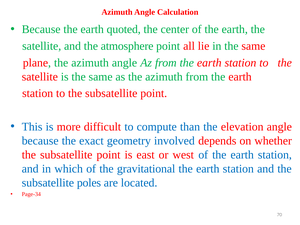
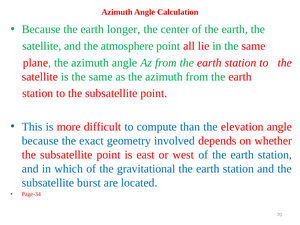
quoted: quoted -> longer (124, 29)
poles: poles -> burst (89, 183)
